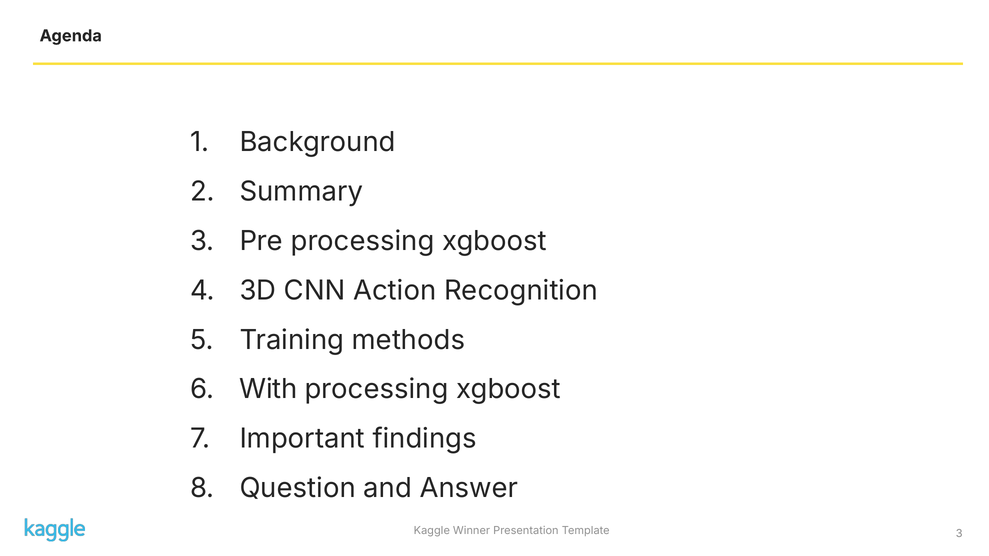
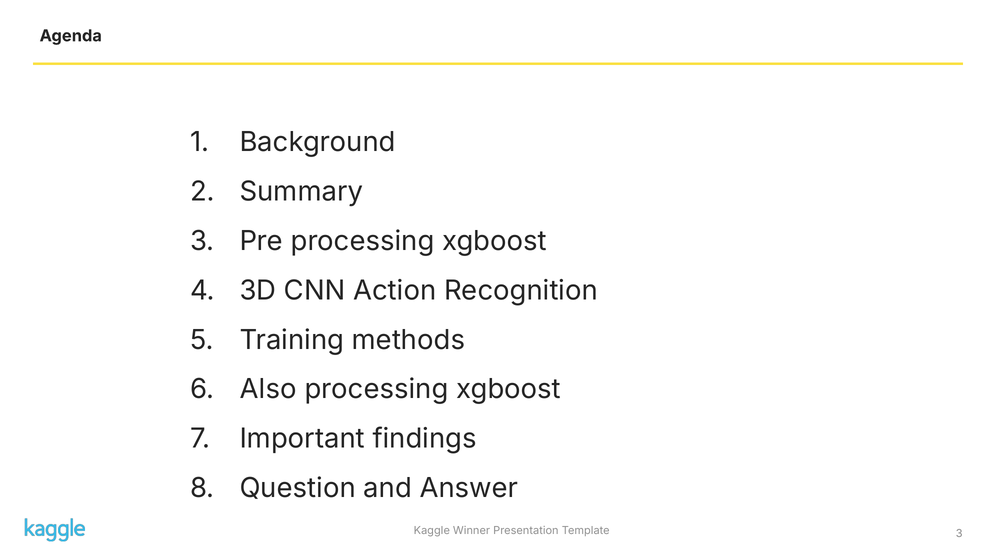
With: With -> Also (268, 390)
